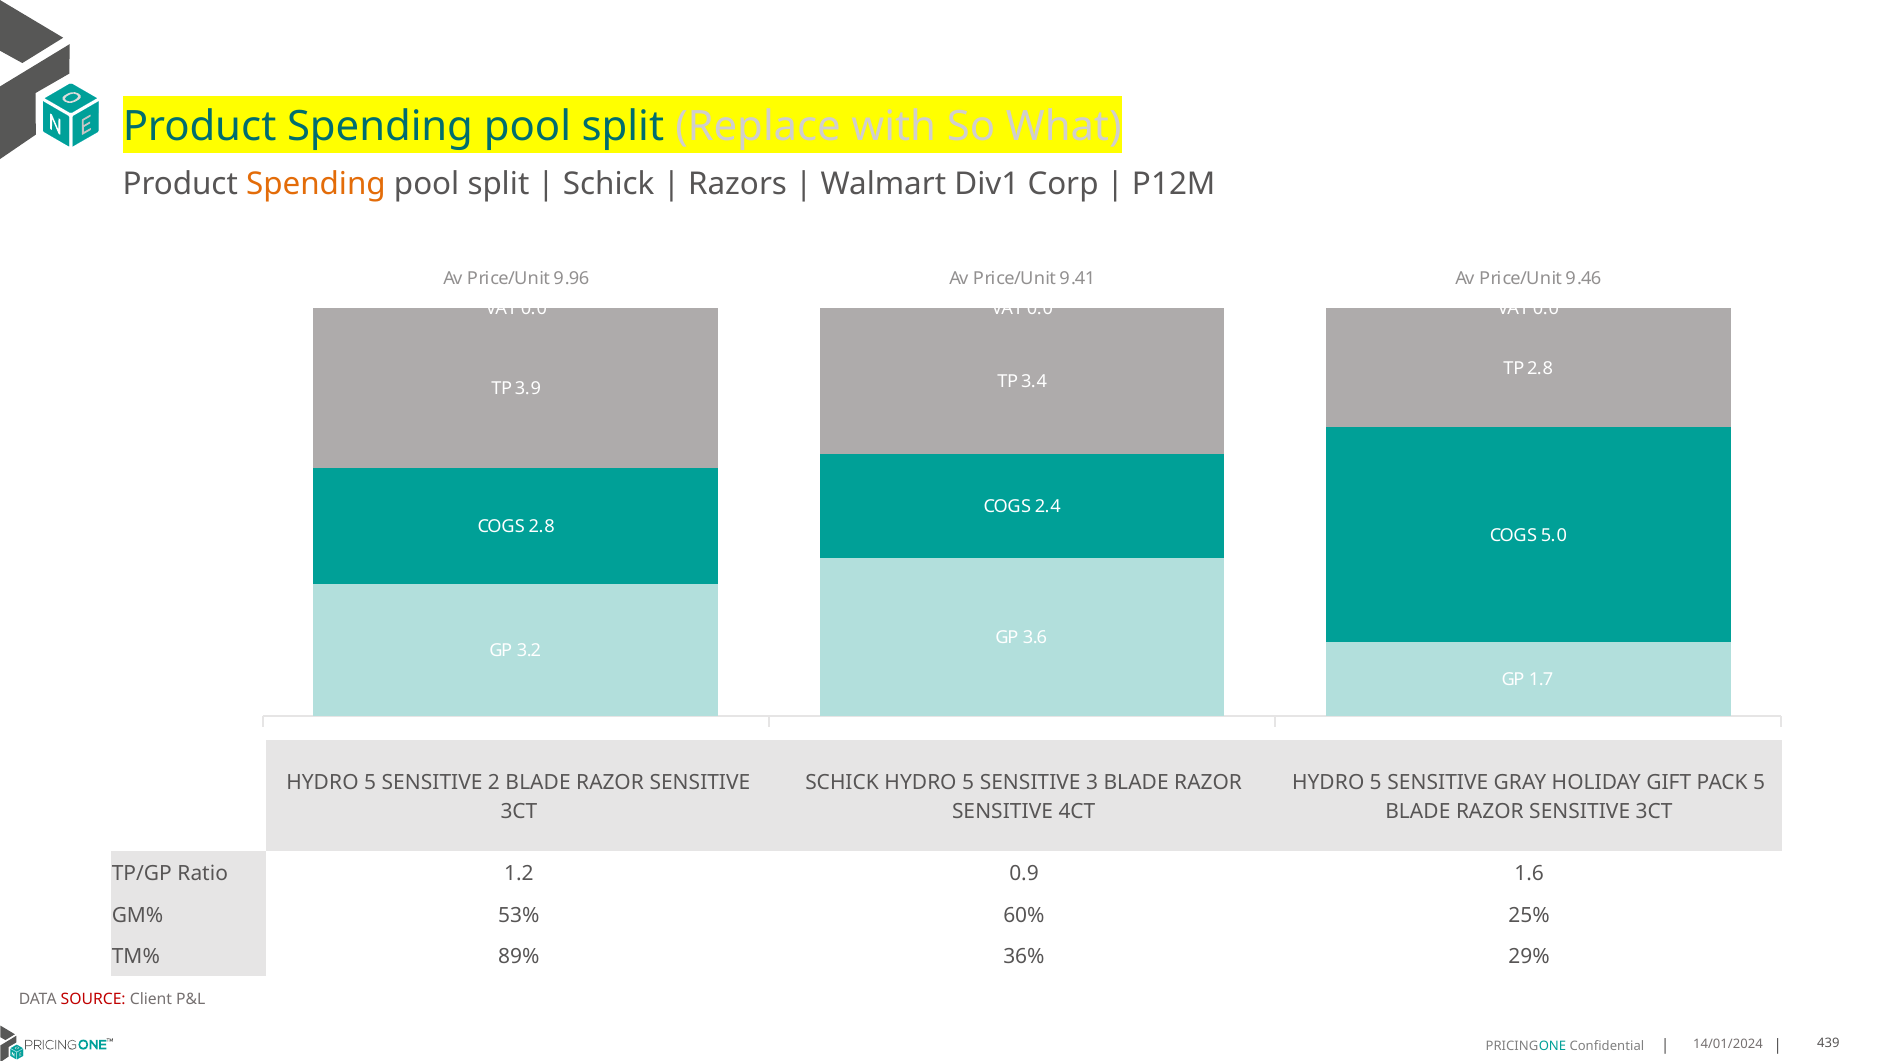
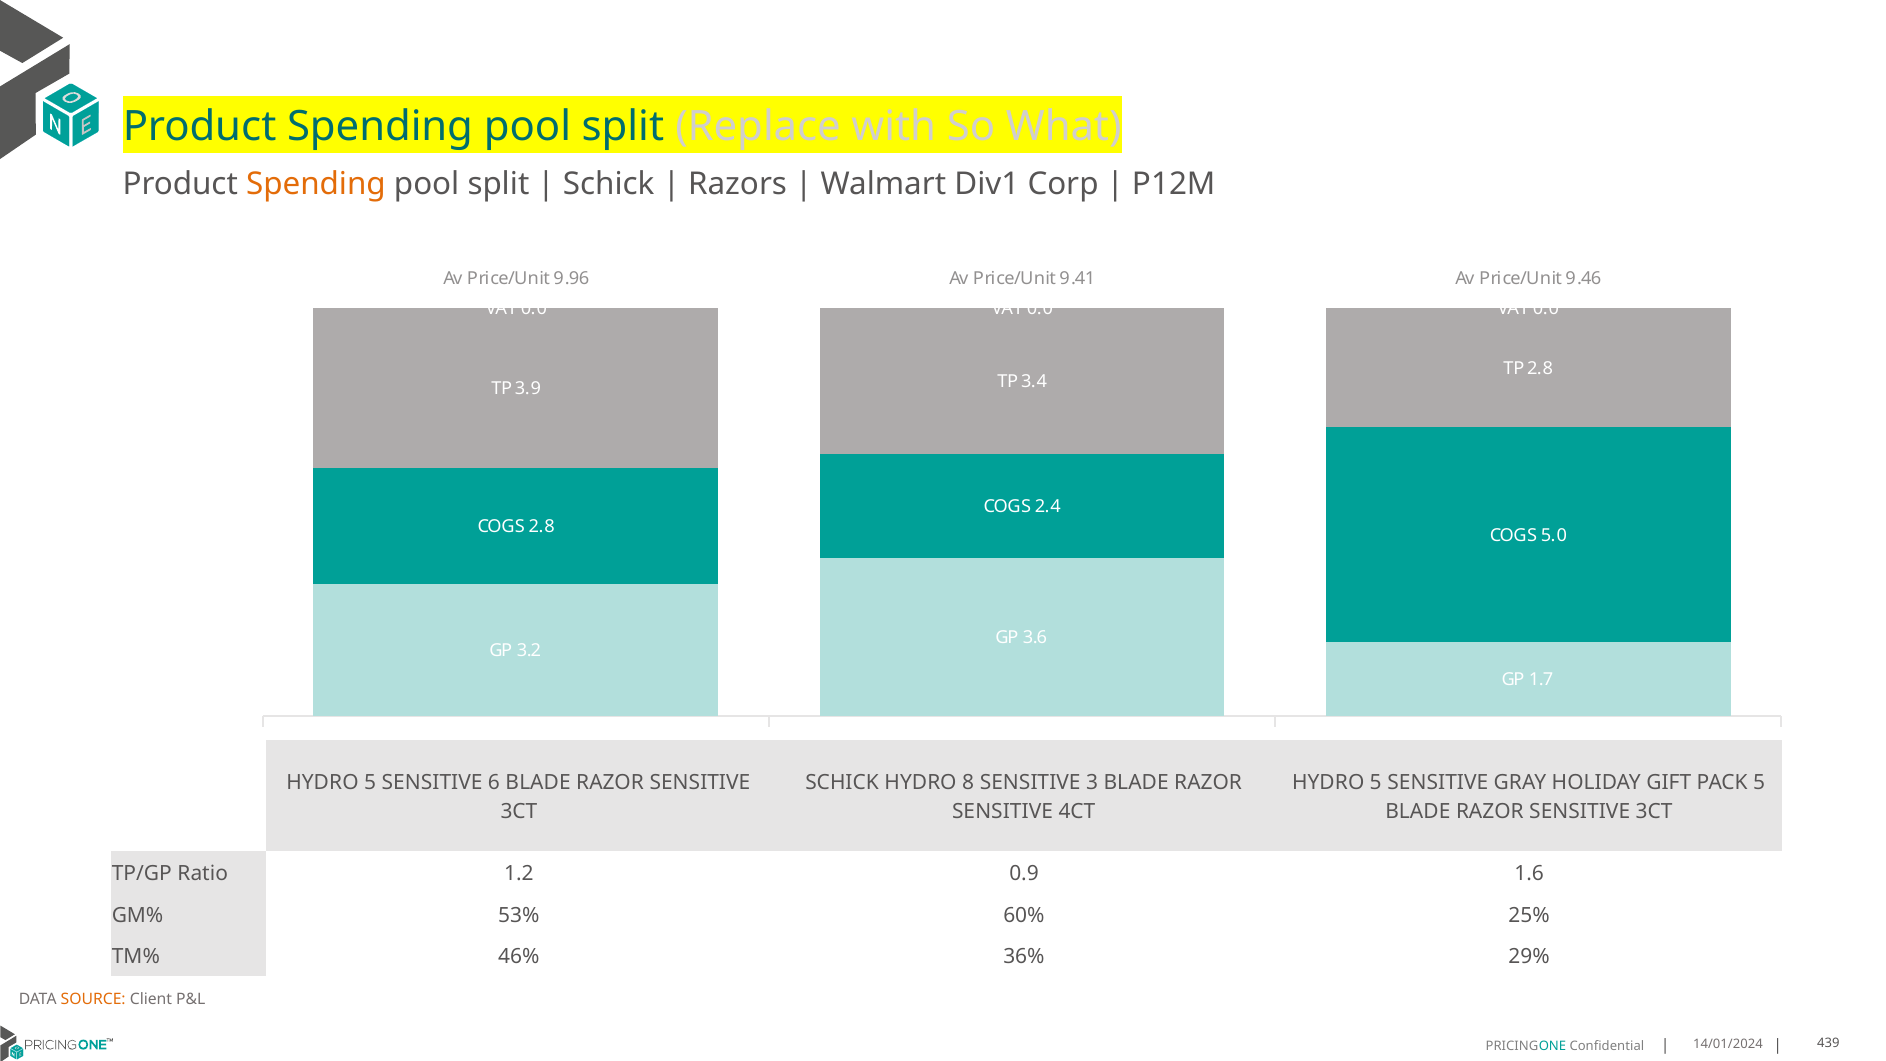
2: 2 -> 6 (494, 783)
SCHICK HYDRO 5: 5 -> 8 (968, 783)
89%: 89% -> 46% (519, 957)
SOURCE colour: red -> orange (93, 999)
